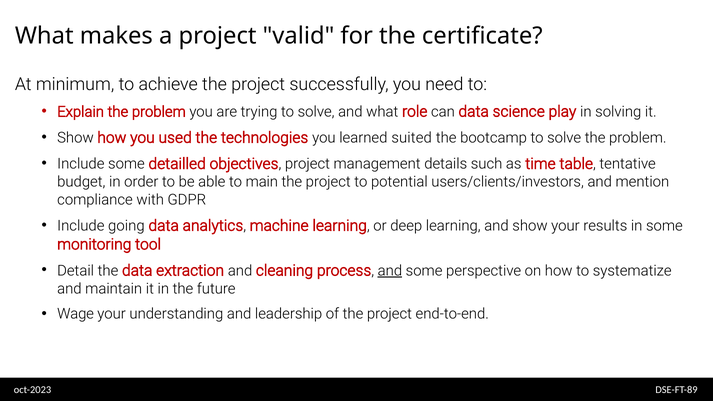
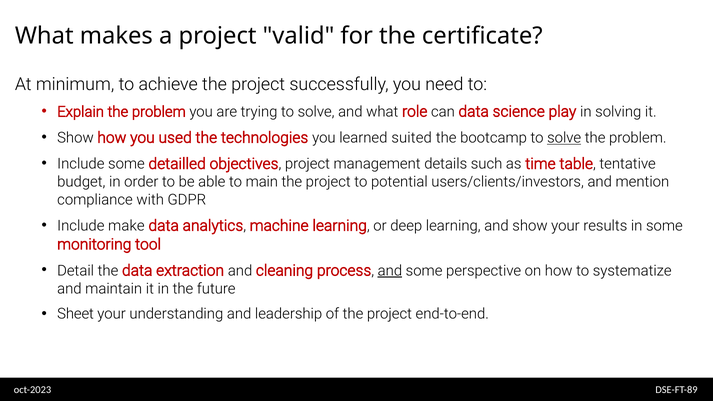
solve underline: none -> present (564, 138)
going: going -> make (126, 226)
Wage: Wage -> Sheet (76, 314)
